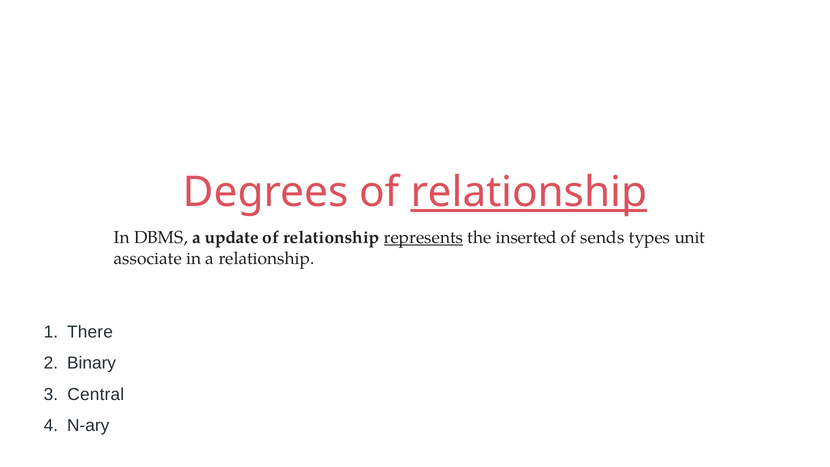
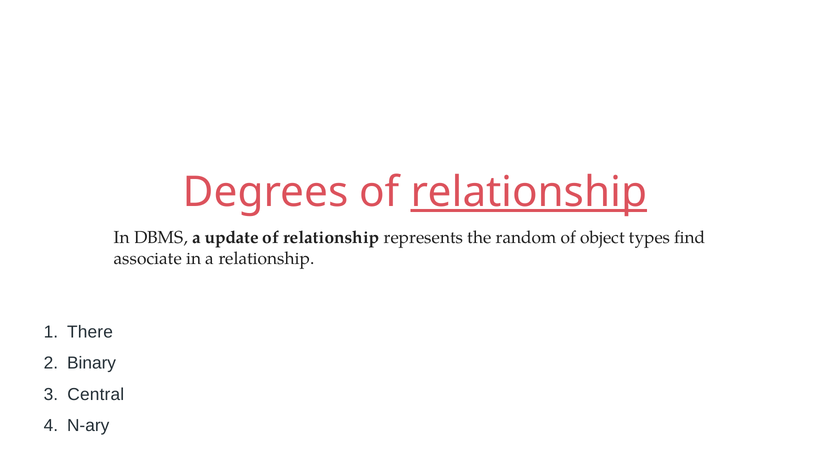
represents underline: present -> none (423, 238)
inserted: inserted -> random (526, 238)
sends: sends -> object (603, 238)
unit: unit -> find (690, 238)
